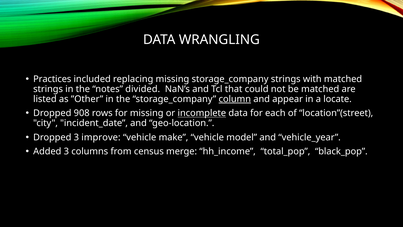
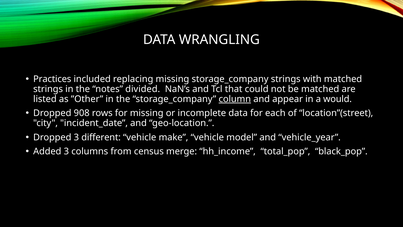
locate: locate -> would (338, 99)
incomplete underline: present -> none (202, 113)
improve: improve -> different (101, 137)
